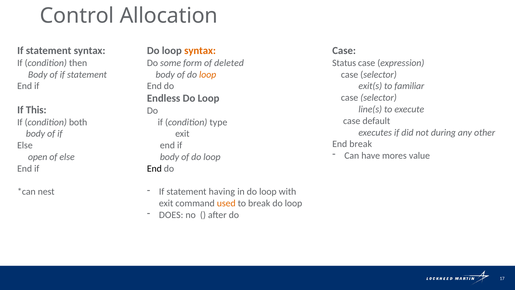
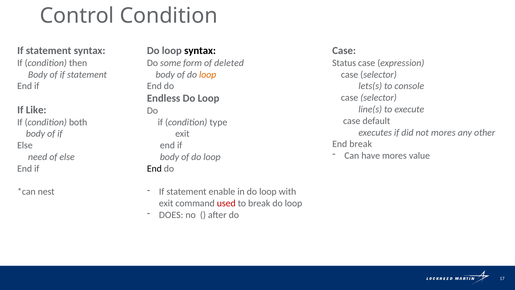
Control Allocation: Allocation -> Condition (169, 16)
syntax colour: orange -> black (200, 51)
exit(s: exit(s -> lets(s (370, 86)
familiar: familiar -> console (409, 86)
This: This -> Like (36, 110)
not during: during -> mores (443, 132)
open: open -> need (38, 157)
having: having -> enable (222, 192)
used colour: orange -> red (226, 203)
